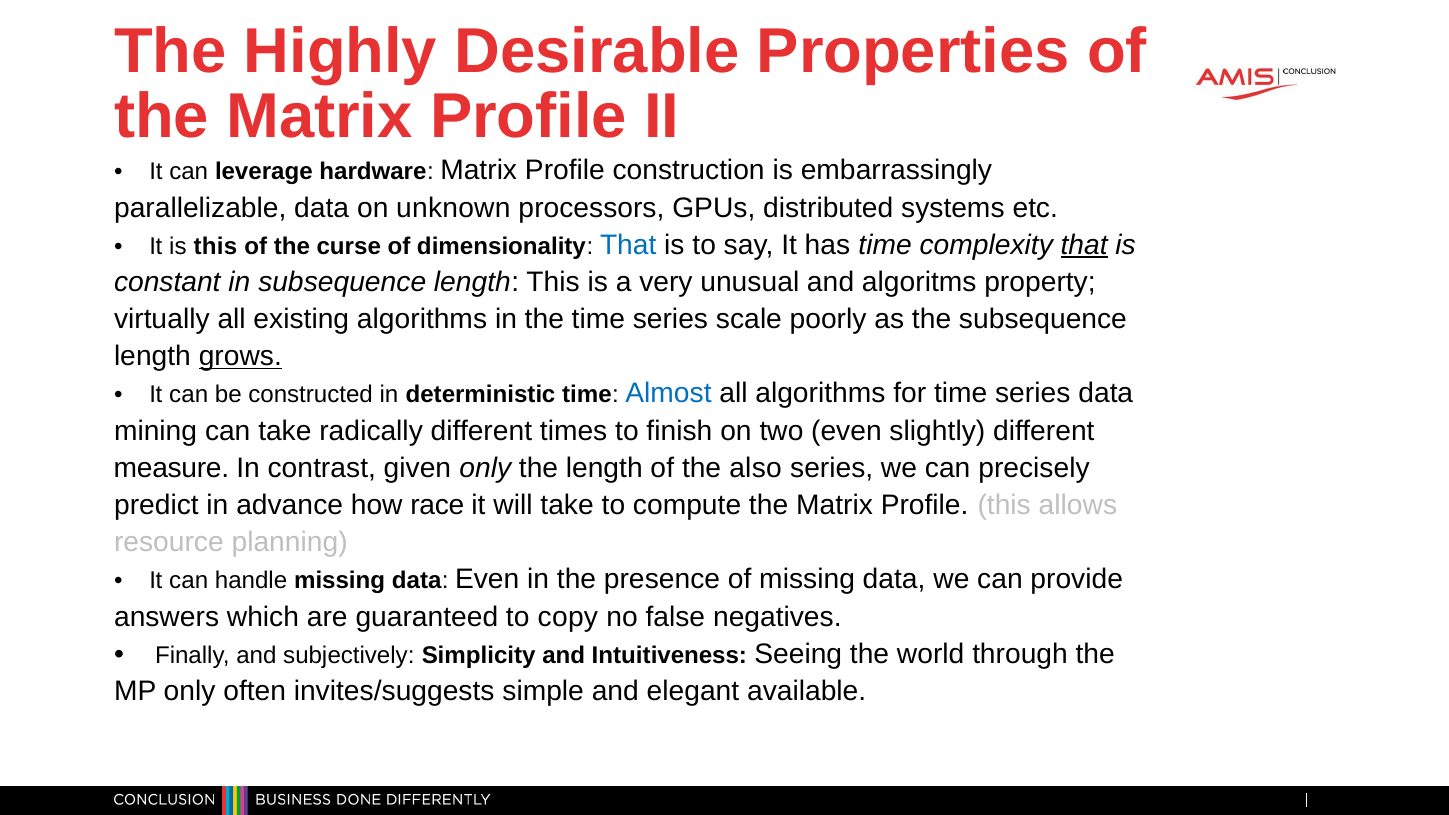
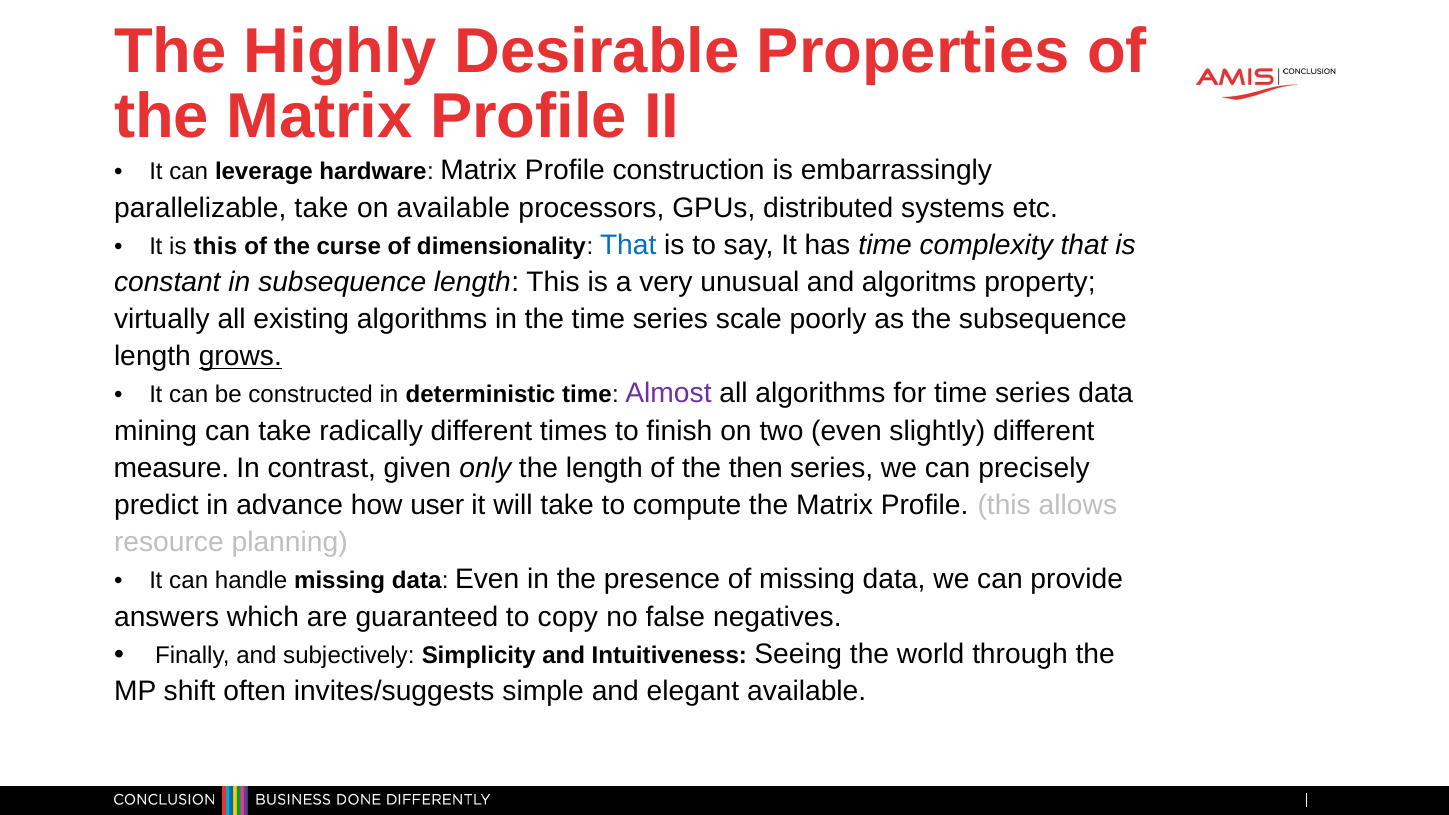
parallelizable data: data -> take (322, 208)
on unknown: unknown -> available (453, 208)
that underline: present -> none (1084, 245)
Almost colour: blue -> purple (668, 394)
also: also -> then (756, 468)
race: race -> user (437, 505)
MP only: only -> shift (190, 691)
